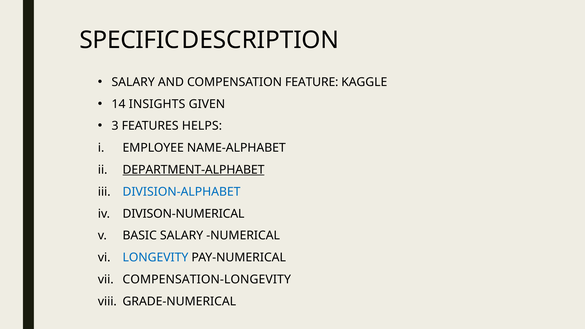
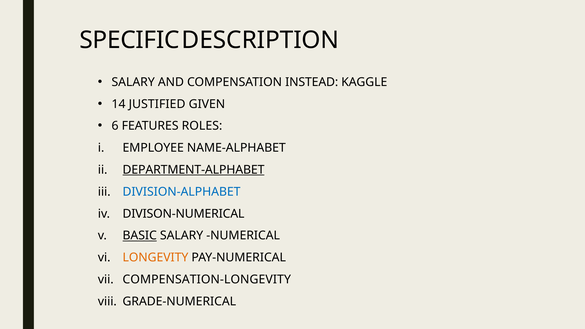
FEATURE: FEATURE -> INSTEAD (312, 82)
INSIGHTS: INSIGHTS -> JUSTIFIED (157, 104)
3: 3 -> 6 (115, 126)
HELPS: HELPS -> ROLES (202, 126)
BASIC underline: none -> present (140, 236)
LONGEVITY colour: blue -> orange (155, 258)
